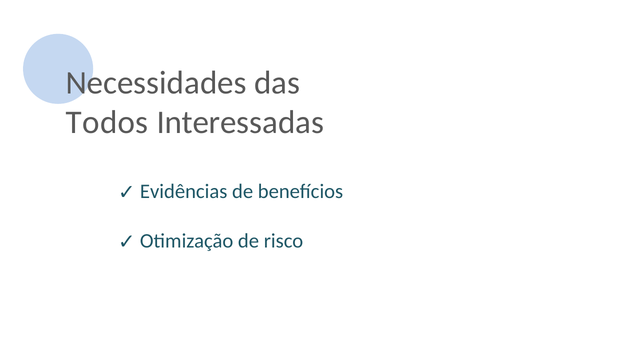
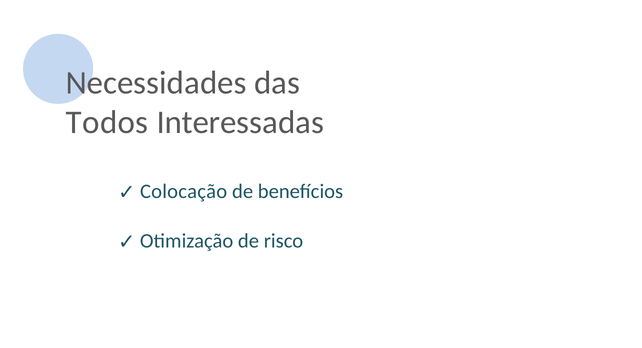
Evidências: Evidências -> Colocação (184, 192)
